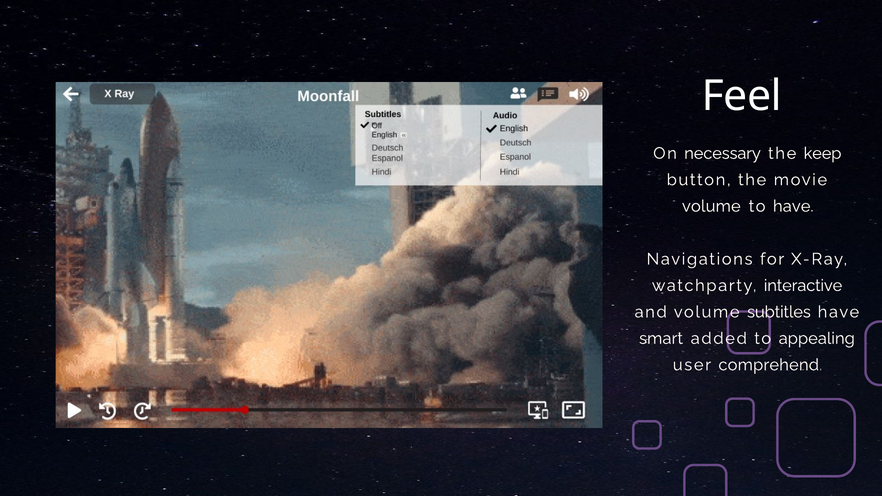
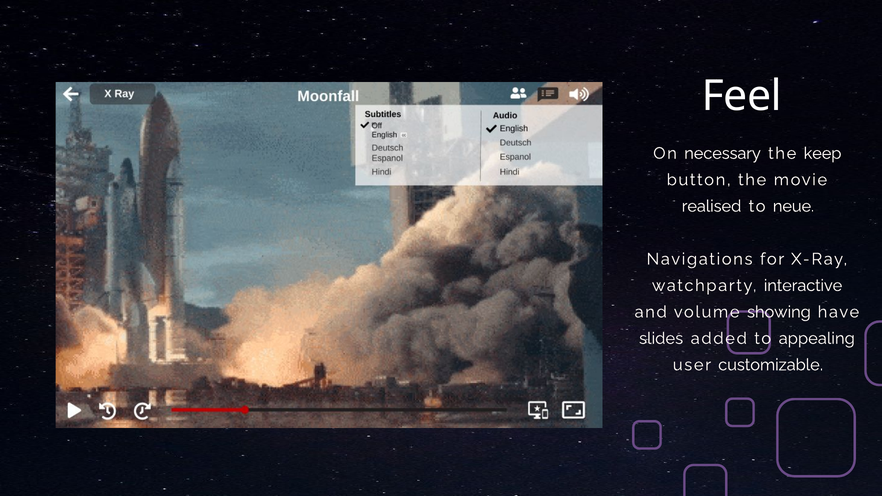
volume: volume -> realised (711, 206)
to have: have -> neue (793, 206)
subtitles: subtitles -> showing (779, 312)
smart: smart -> slides (661, 338)
comprehend: comprehend -> customizable (770, 365)
